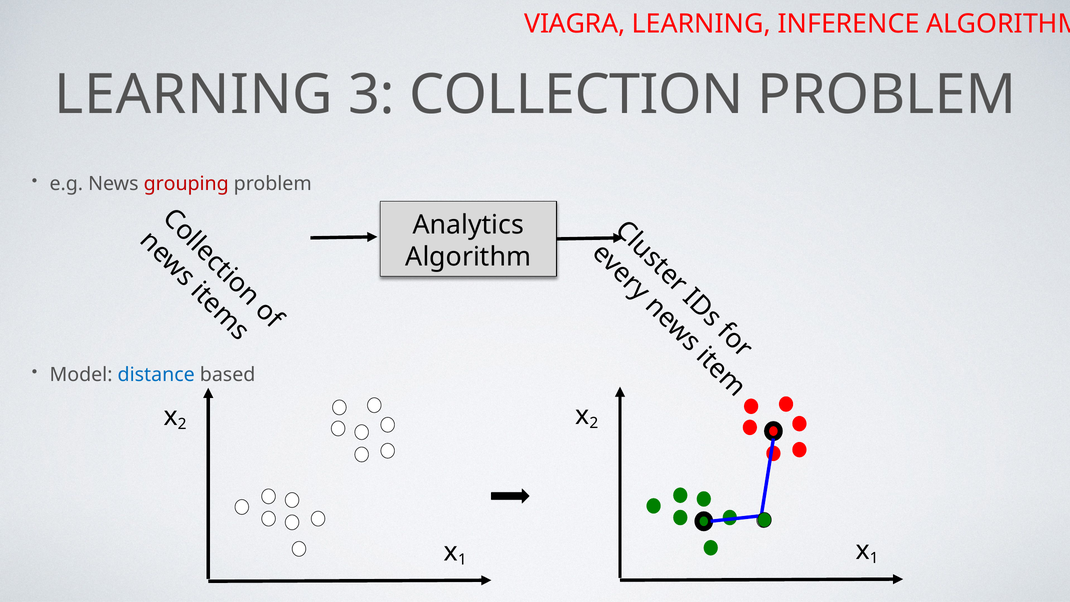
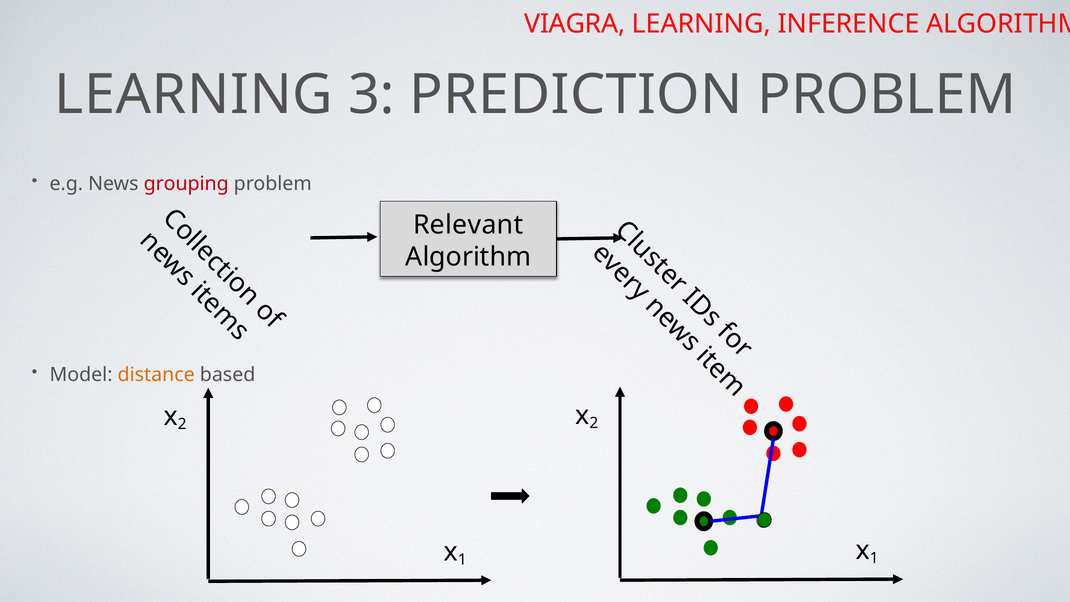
COLLECTION: COLLECTION -> PREDICTION (576, 95)
Analytics: Analytics -> Relevant (468, 225)
distance colour: blue -> orange (156, 375)
